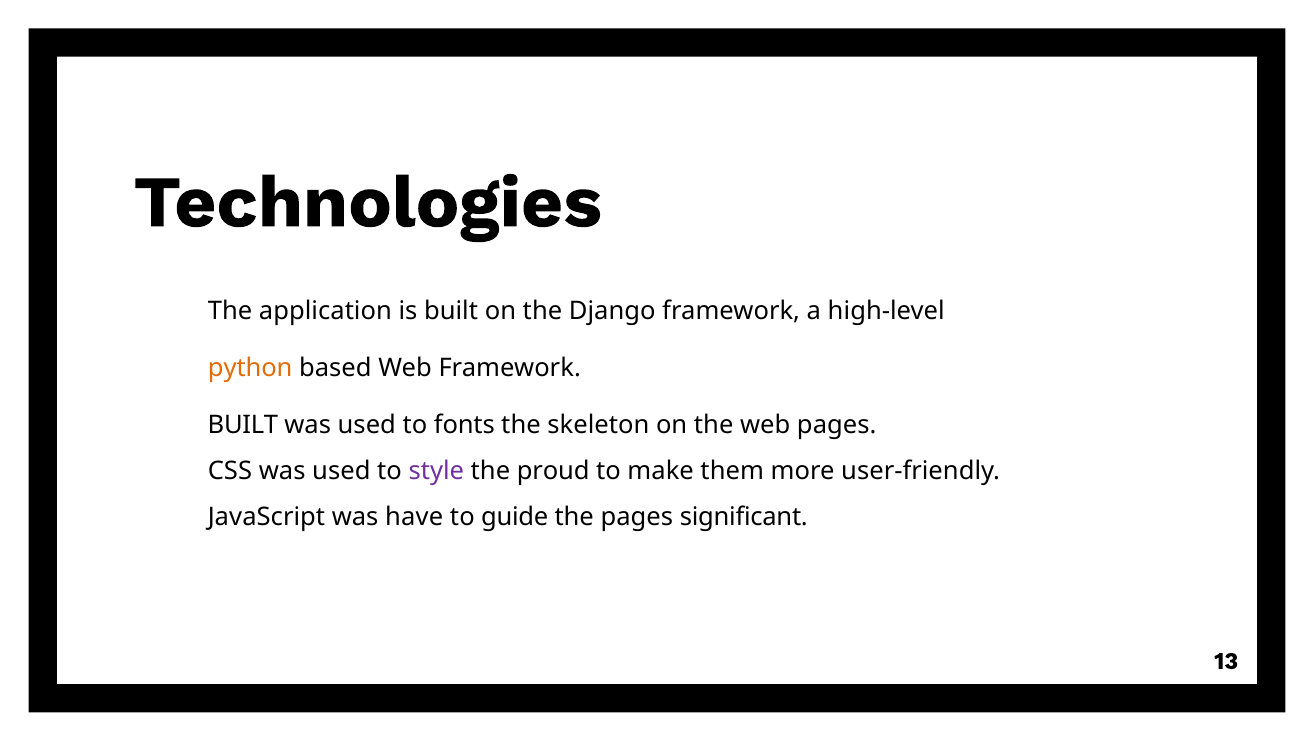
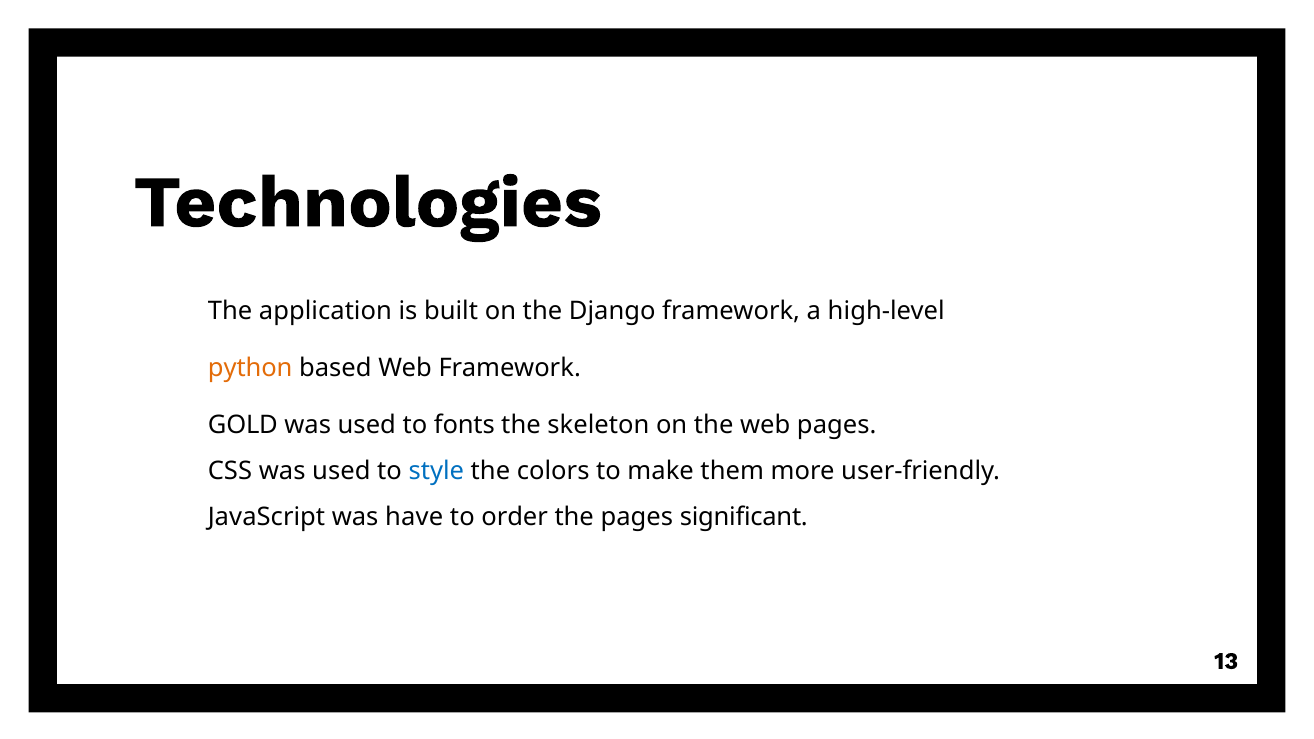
BUILT: BUILT -> GOLD (243, 425)
style colour: purple -> blue (436, 471)
proud: proud -> colors (553, 471)
guide: guide -> order (515, 517)
